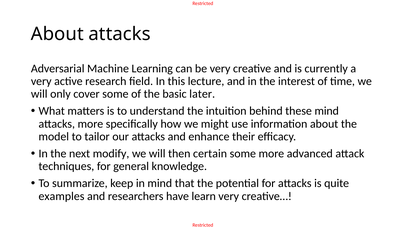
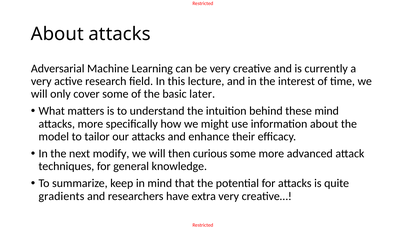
certain: certain -> curious (210, 154)
examples: examples -> gradients (61, 196)
learn: learn -> extra (204, 196)
